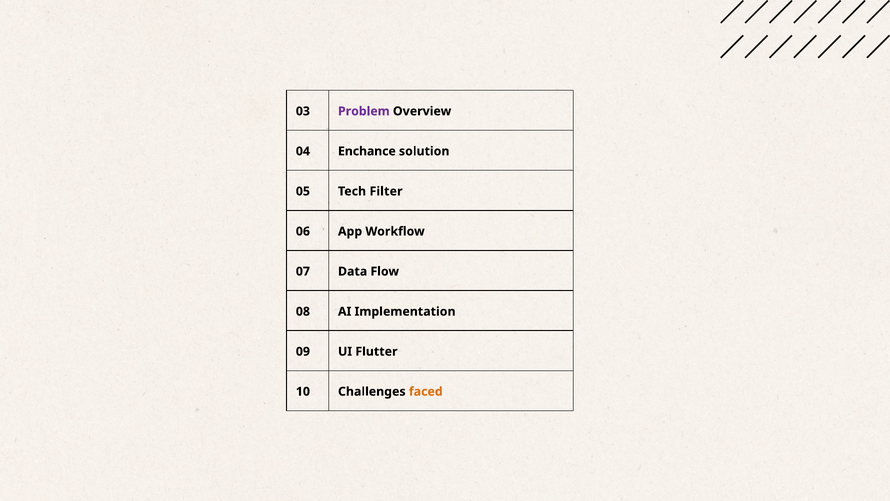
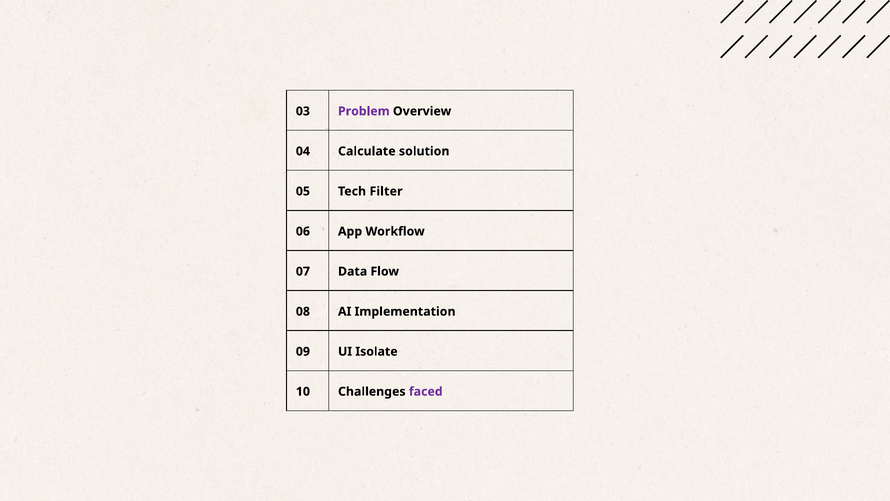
Enchance: Enchance -> Calculate (367, 151)
Flutter: Flutter -> Isolate (376, 351)
faced colour: orange -> purple (426, 391)
